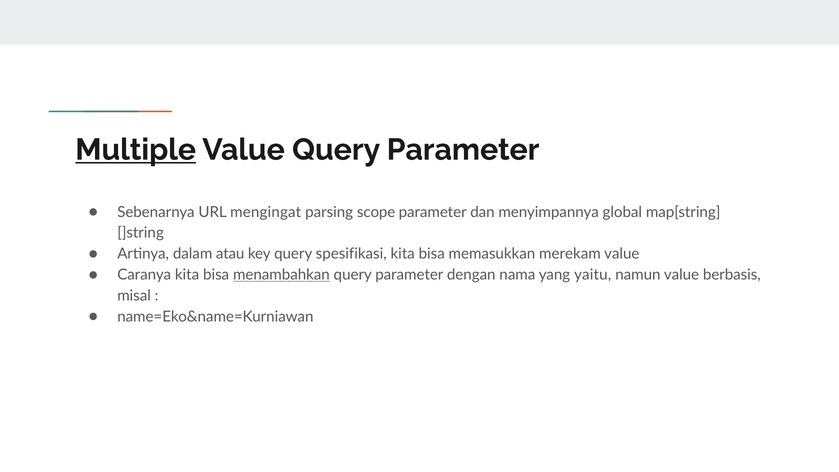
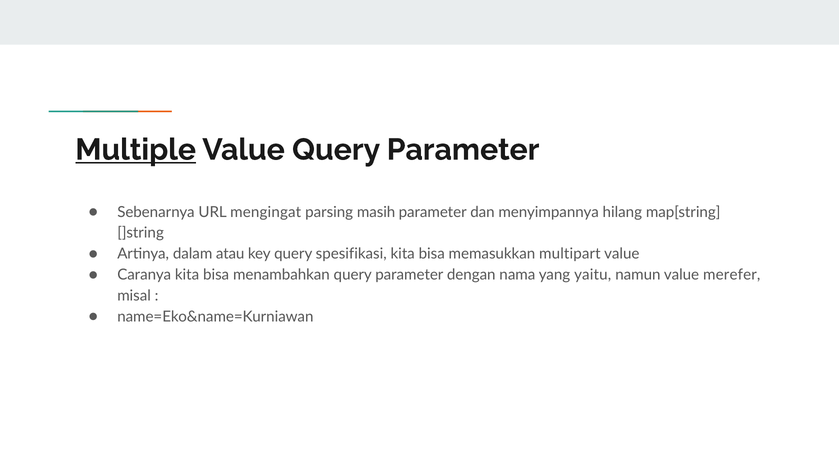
scope: scope -> masih (376, 212)
global: global -> hilang (622, 212)
merekam: merekam -> multipart (570, 254)
menambahkan underline: present -> none (281, 275)
berbasis: berbasis -> merefer (732, 275)
